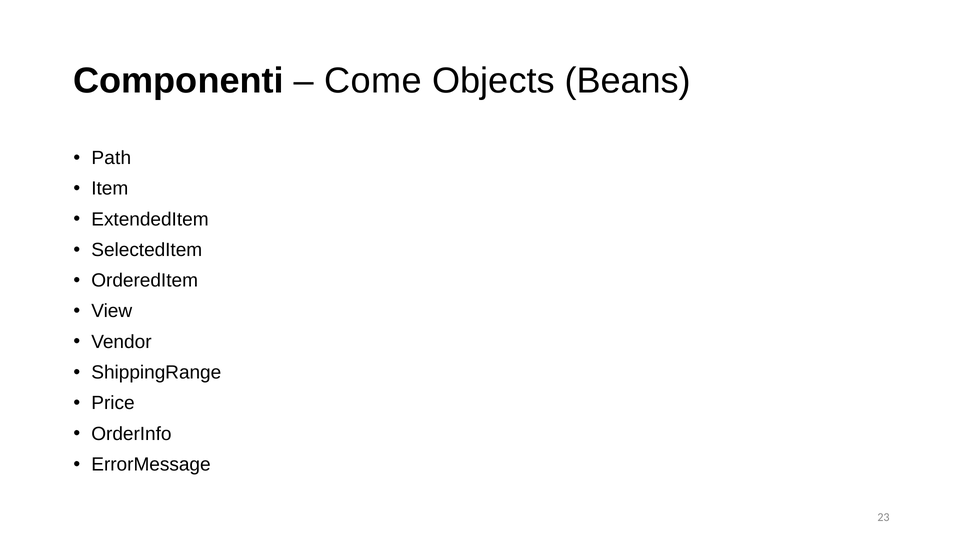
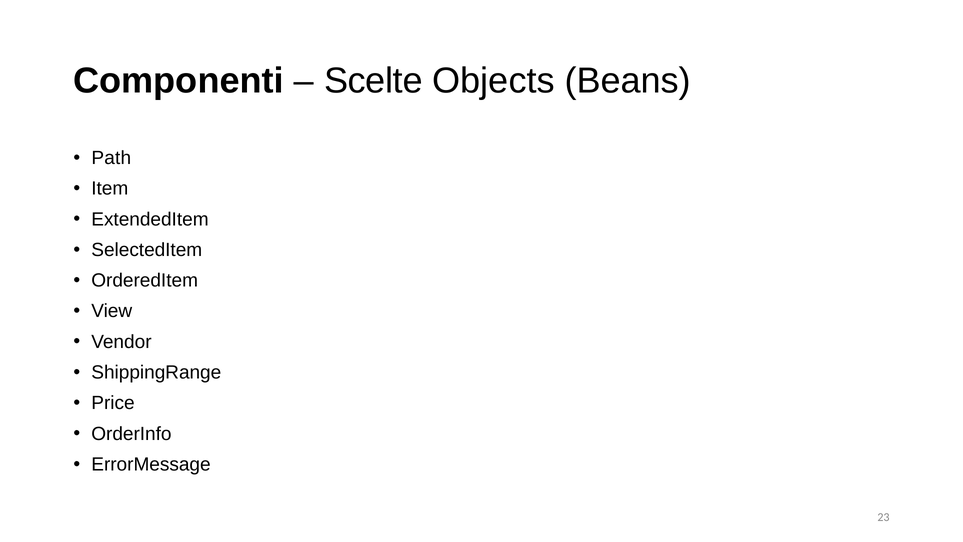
Come: Come -> Scelte (373, 81)
